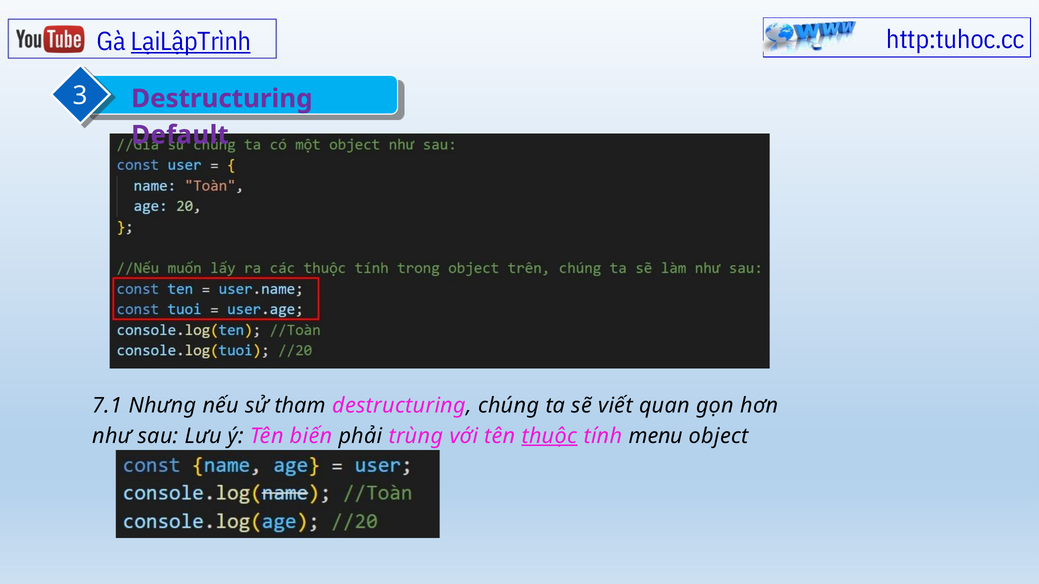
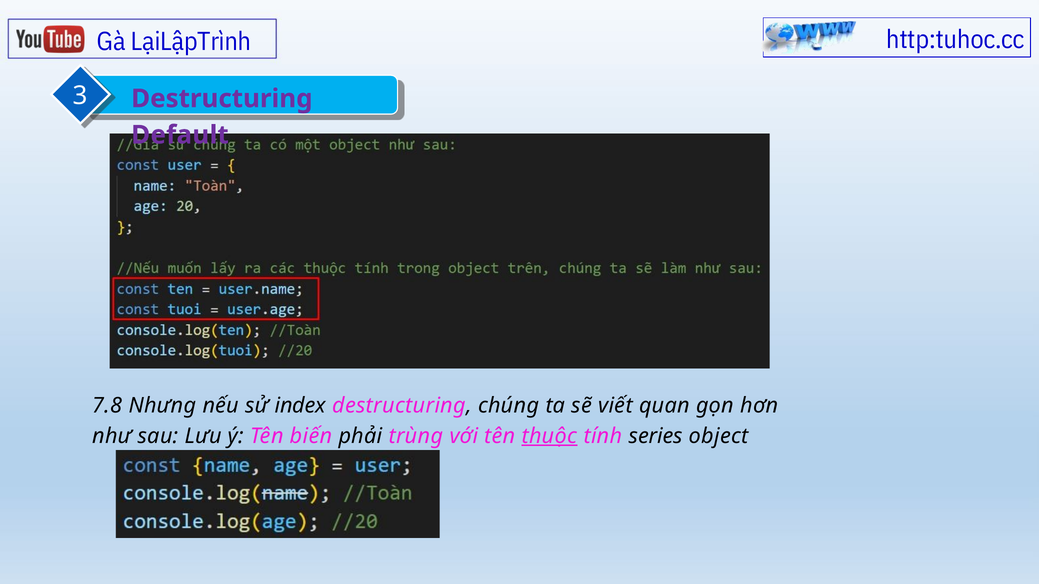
LạiLậpTrình underline: present -> none (191, 42)
7.1: 7.1 -> 7.8 (107, 406)
tham: tham -> index (300, 406)
menu: menu -> series (656, 436)
